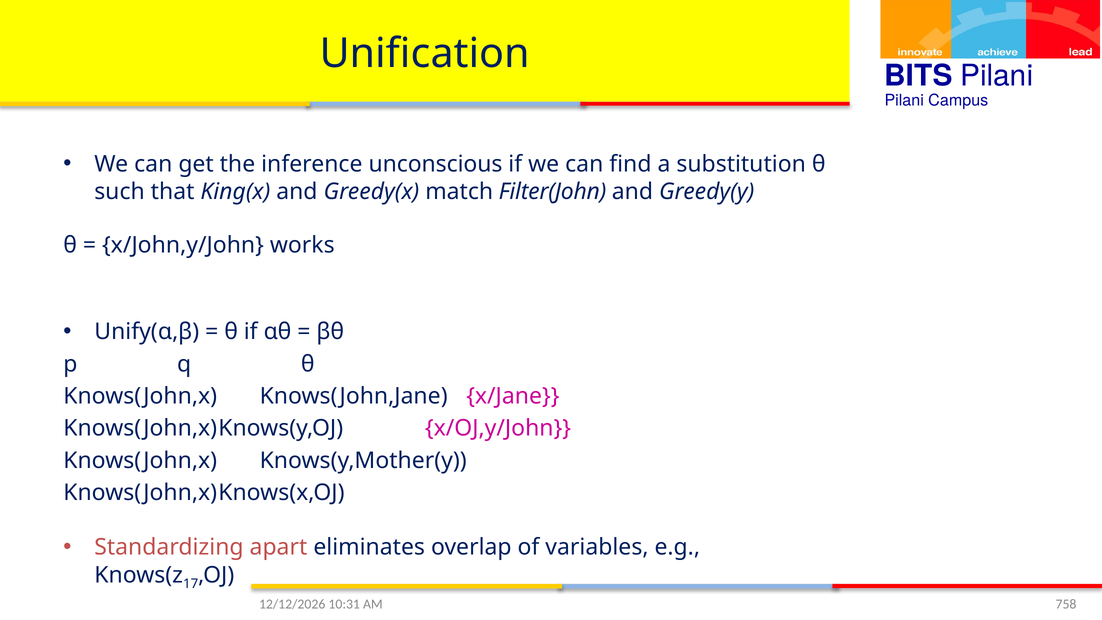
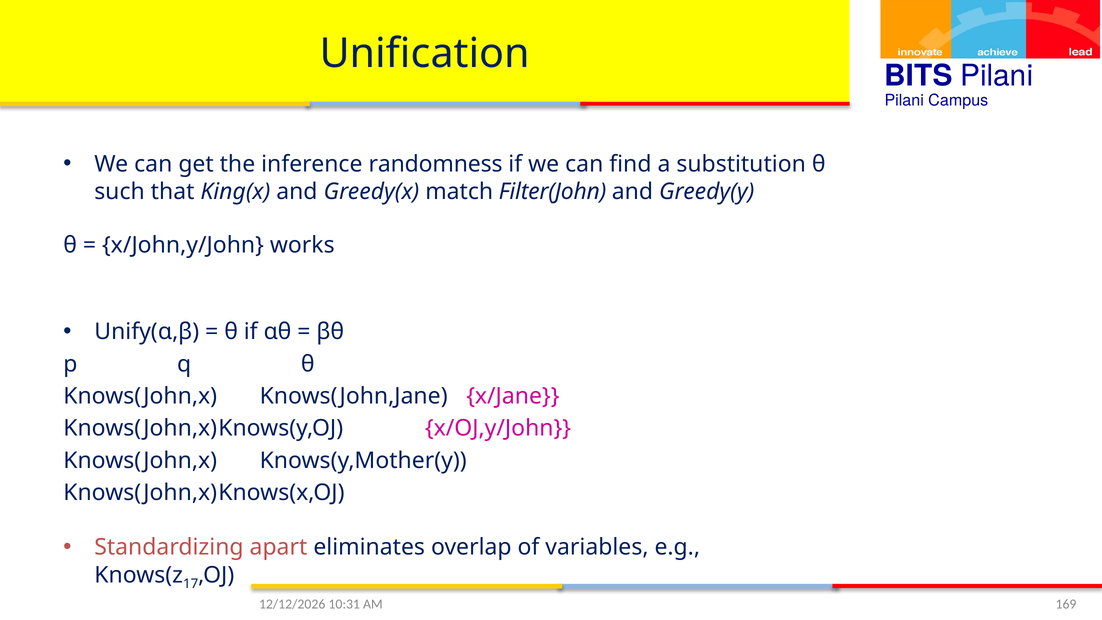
unconscious: unconscious -> randomness (436, 164)
758: 758 -> 169 (1066, 604)
